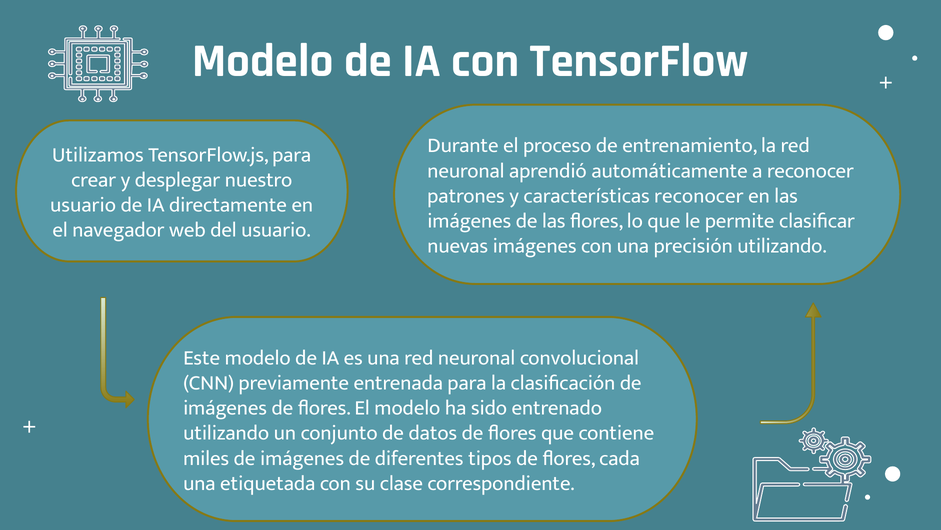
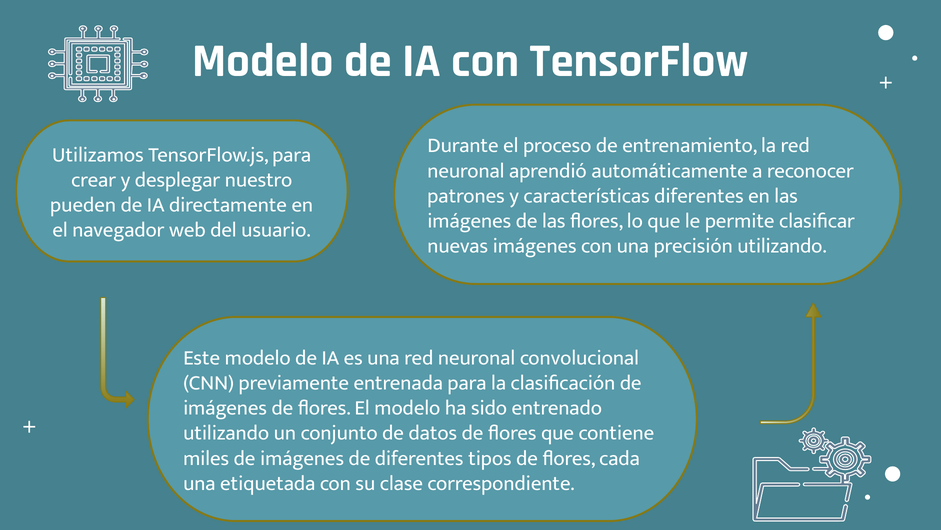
características reconocer: reconocer -> diferentes (699, 196)
usuario: usuario -> pueden (83, 205)
